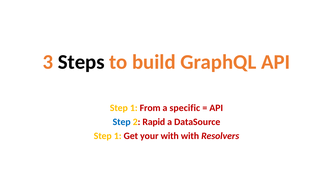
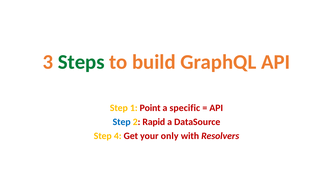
Steps colour: black -> green (81, 62)
From: From -> Point (150, 108)
1: 1 -> 4 (118, 136)
your with: with -> only (170, 136)
